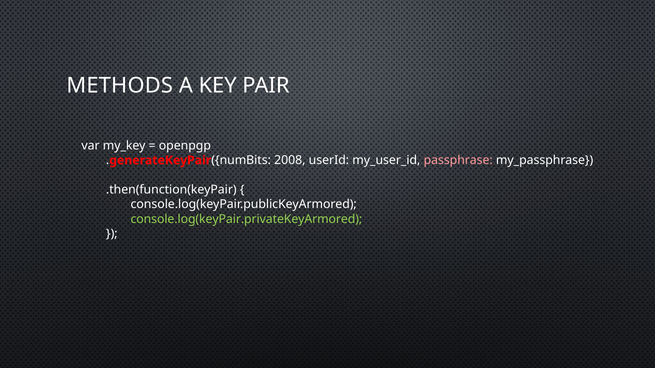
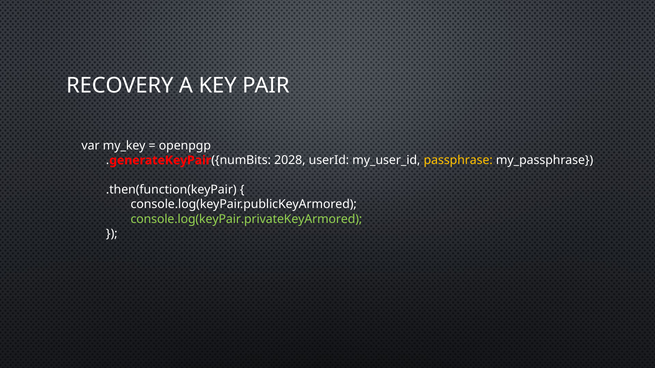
METHODS: METHODS -> RECOVERY (120, 85)
2008: 2008 -> 2028 (290, 160)
passphrase colour: pink -> yellow (458, 160)
